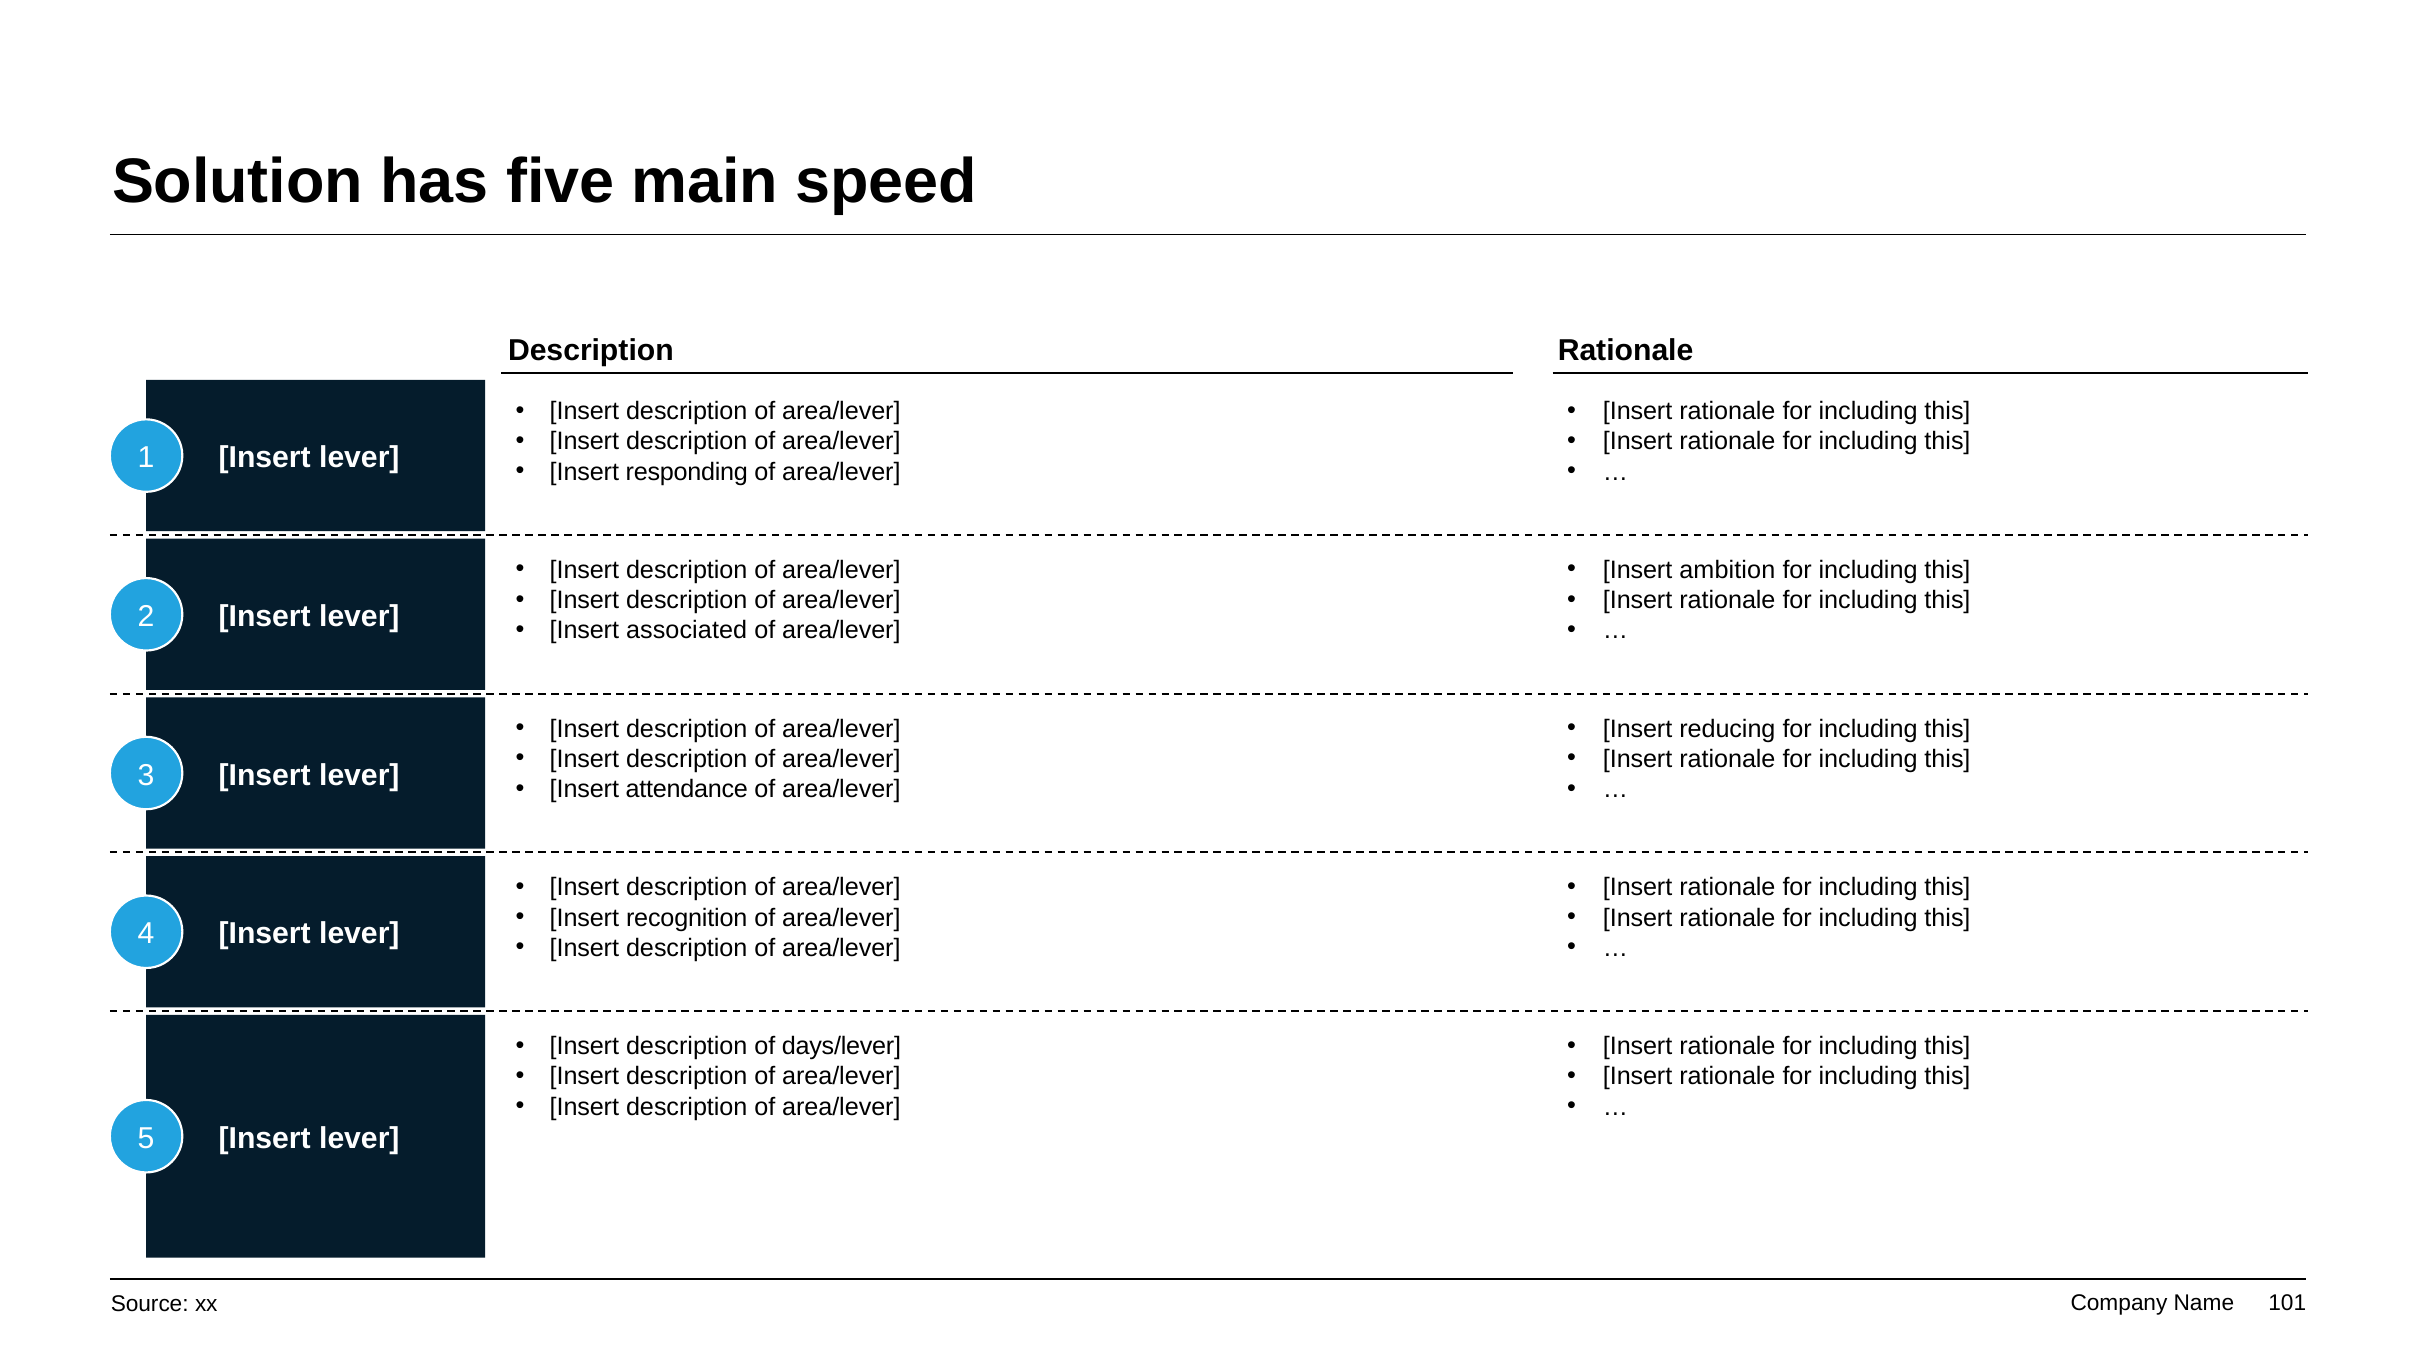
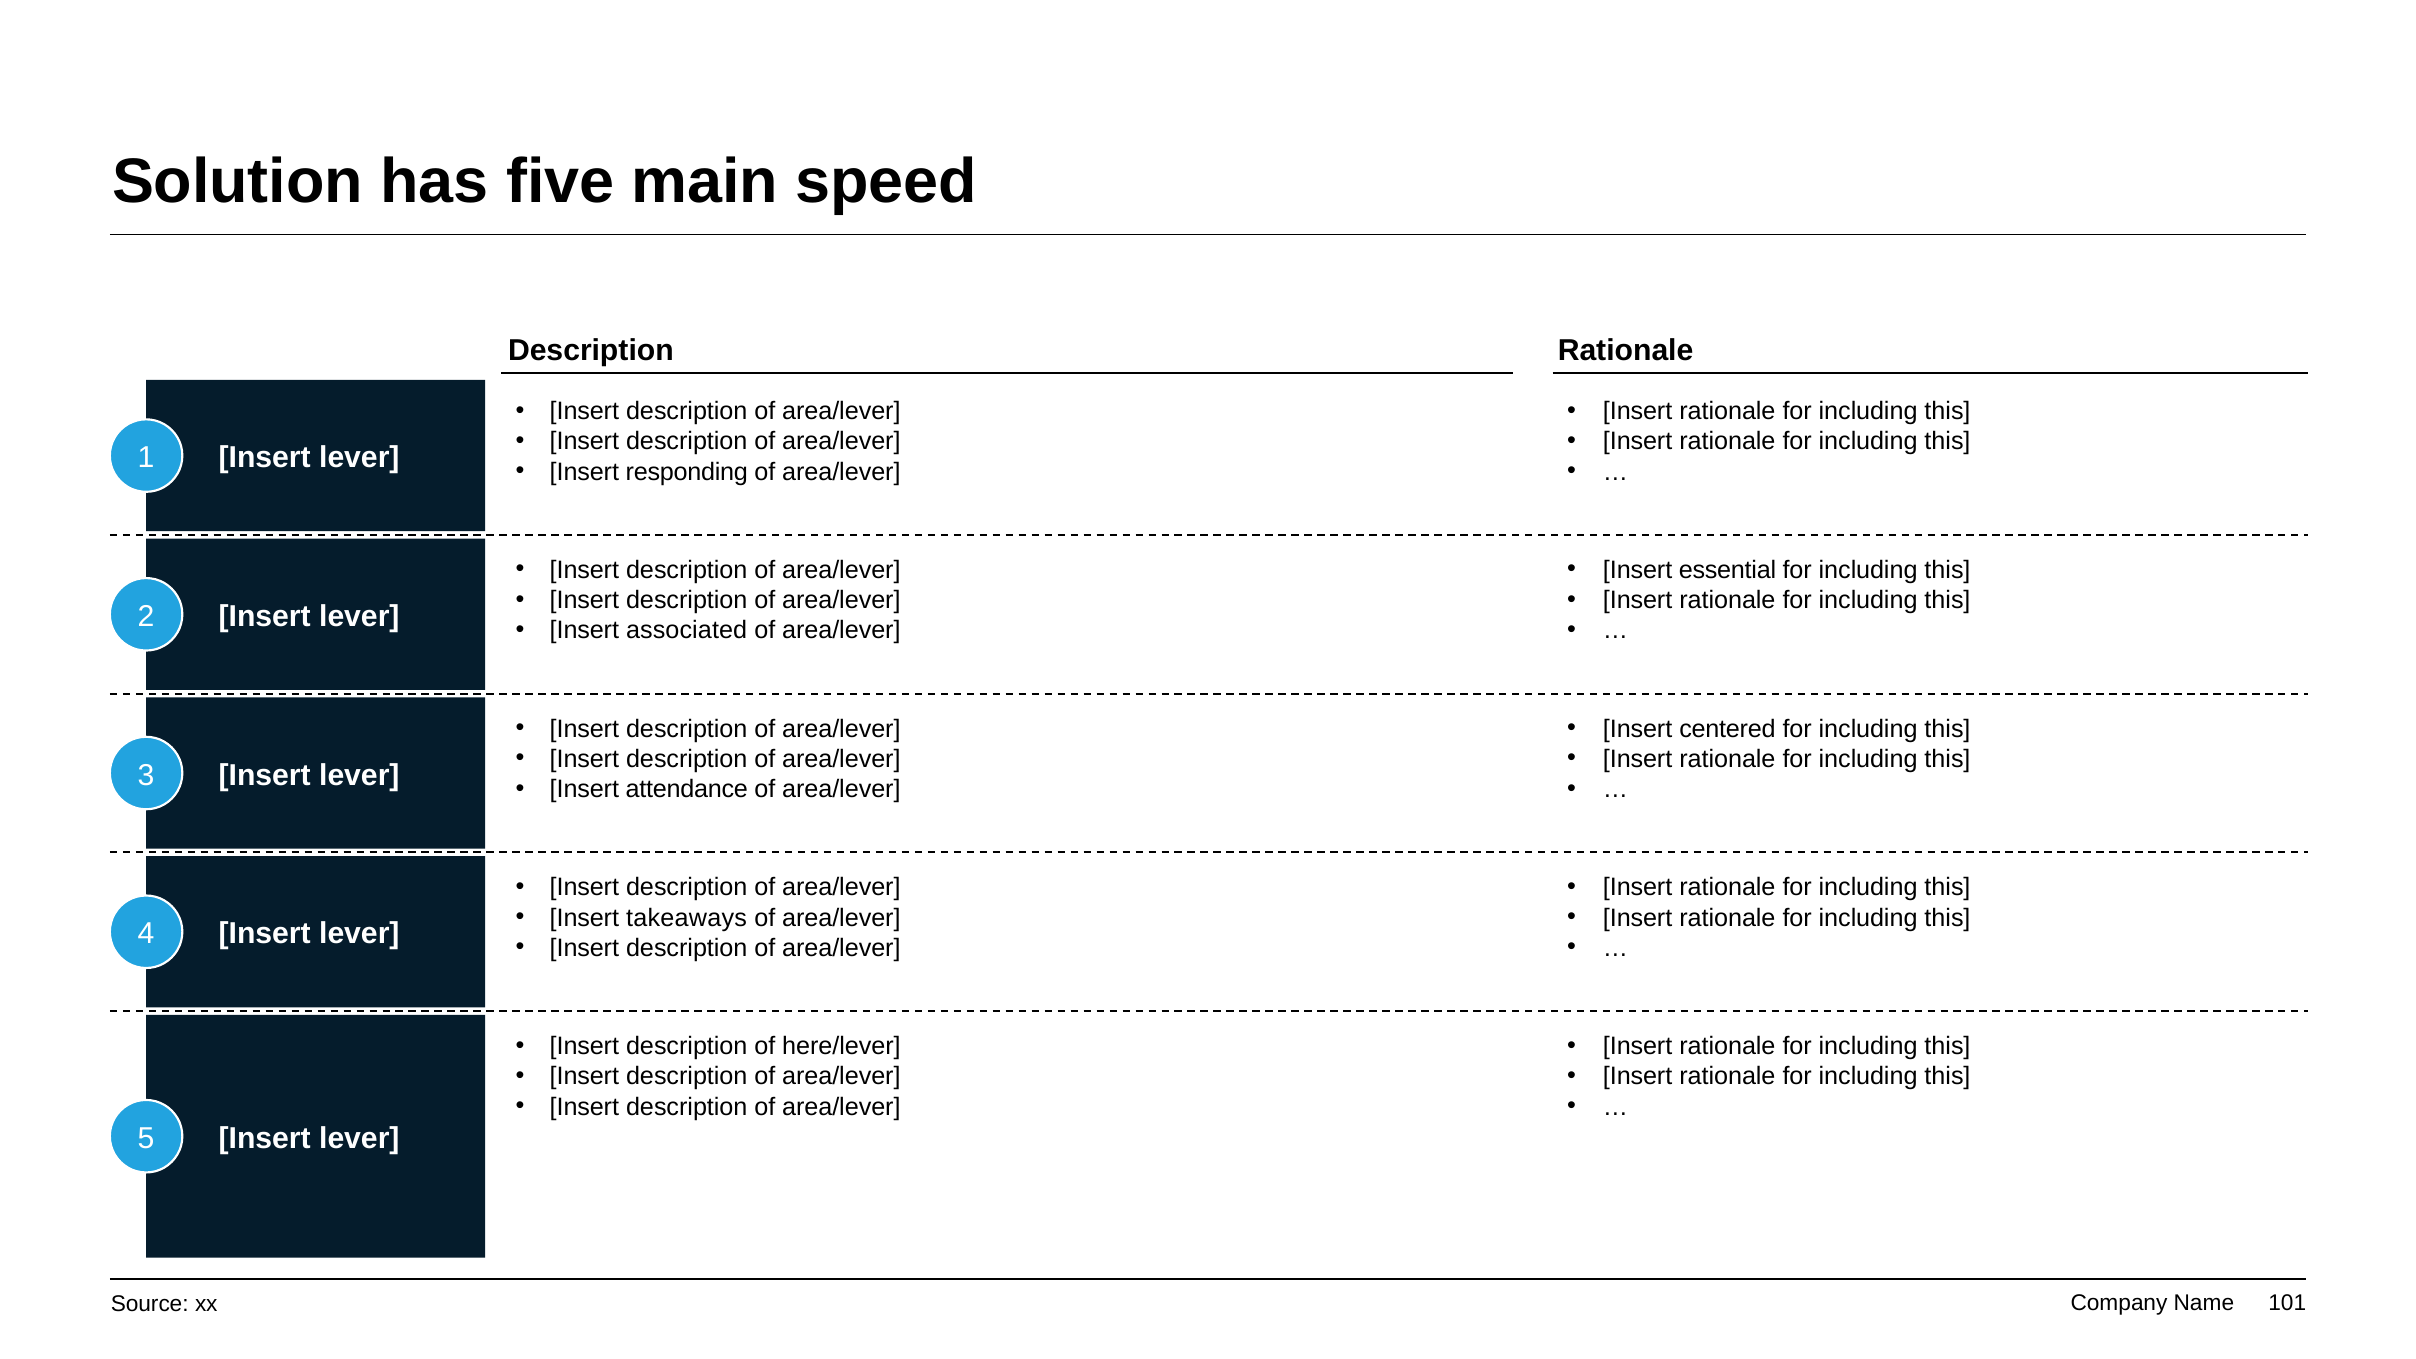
ambition: ambition -> essential (1727, 570)
reducing: reducing -> centered (1727, 729)
recognition: recognition -> takeaways (687, 918)
days/lever: days/lever -> here/lever (841, 1046)
